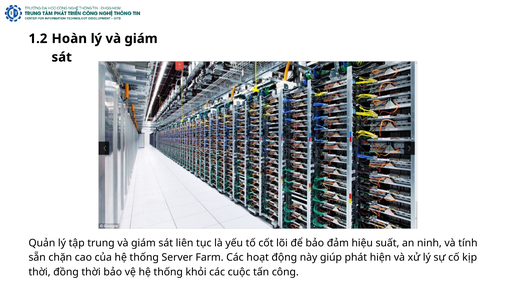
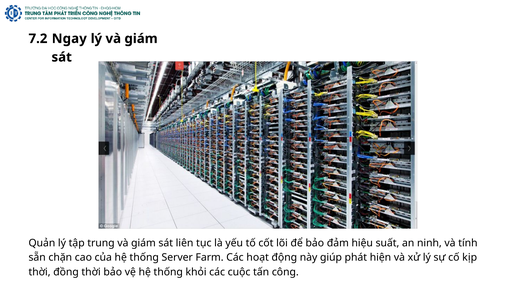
1.2: 1.2 -> 7.2 (38, 39)
Hoàn: Hoàn -> Ngay (69, 39)
